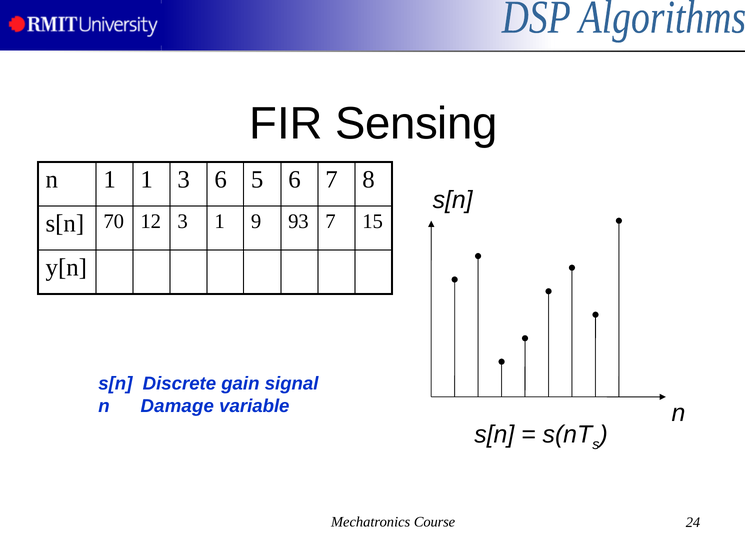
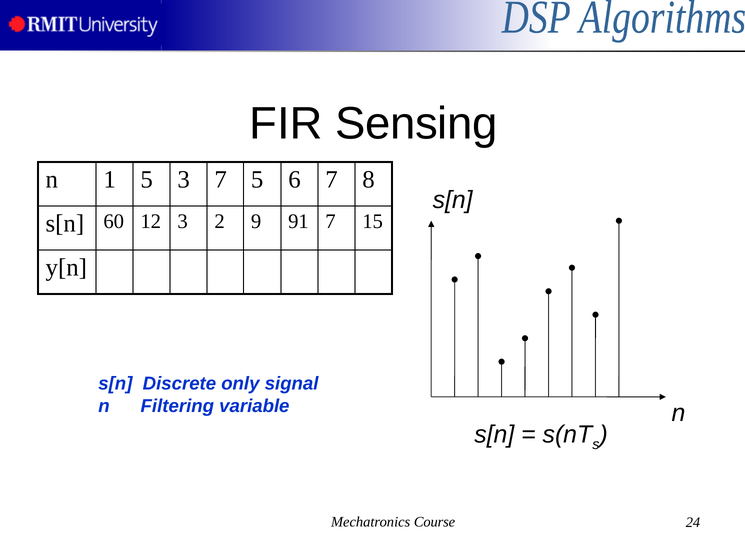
1 1: 1 -> 5 (147, 180)
3 6: 6 -> 7 (221, 180)
70: 70 -> 60 (114, 221)
3 1: 1 -> 2 (220, 221)
93: 93 -> 91 (298, 221)
gain: gain -> only (240, 383)
Damage: Damage -> Filtering (177, 406)
